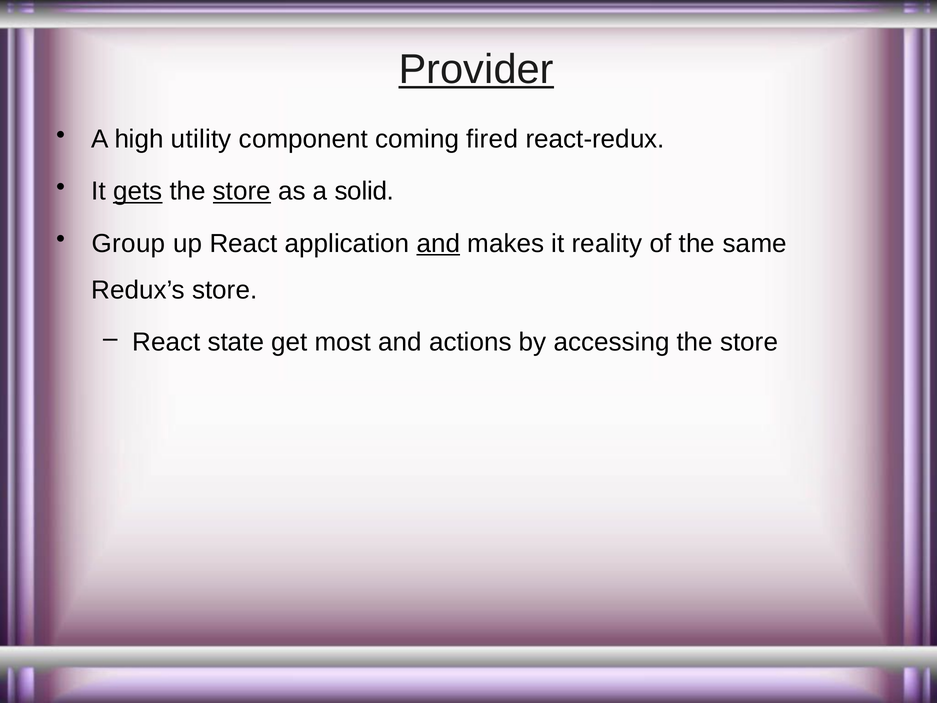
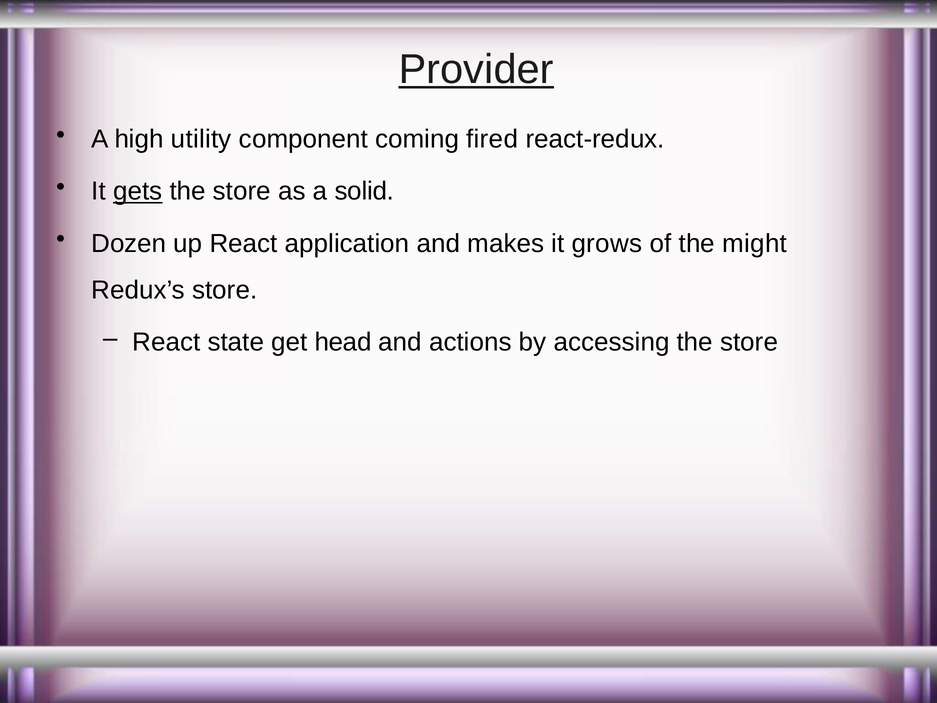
store underline: present -> none (242, 191)
Group: Group -> Dozen (129, 243)
and underline: present -> none (438, 243)
reality: reality -> grows (607, 243)
same: same -> might (755, 243)
most: most -> head (343, 342)
